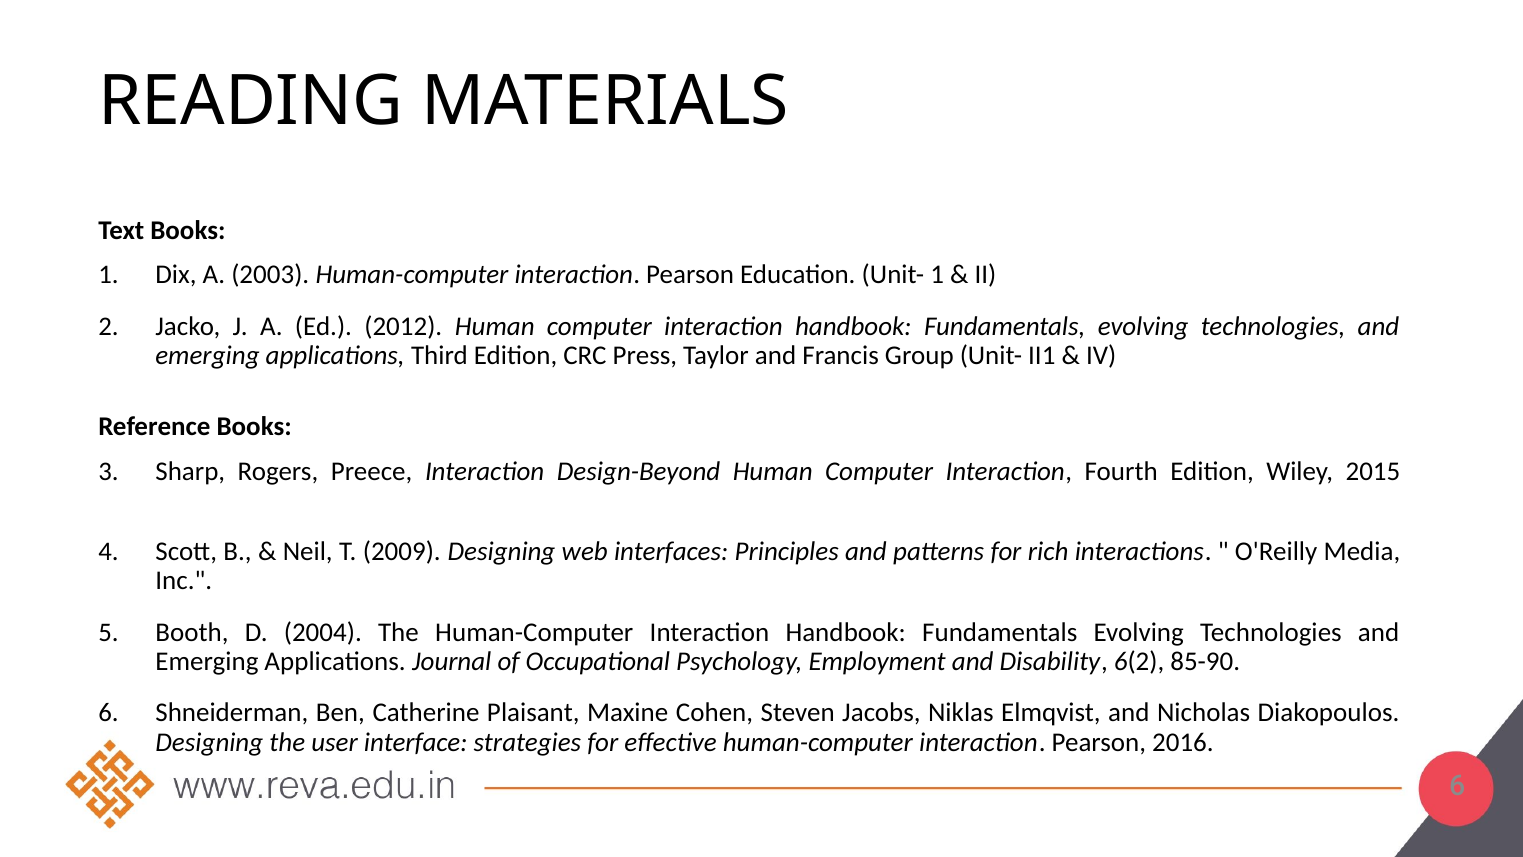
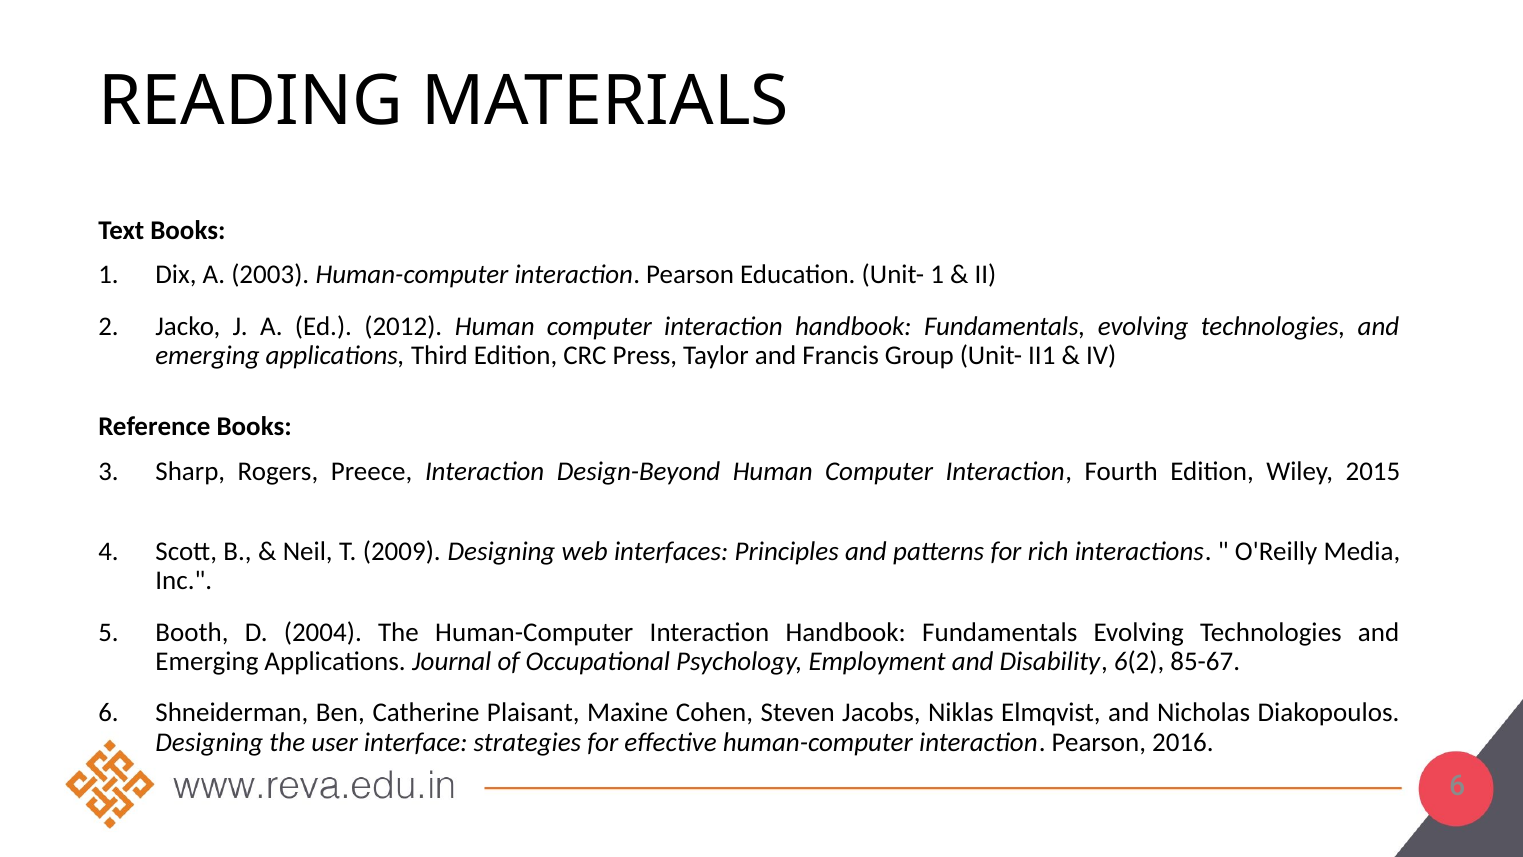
85-90: 85-90 -> 85-67 (1205, 661)
